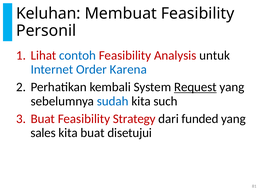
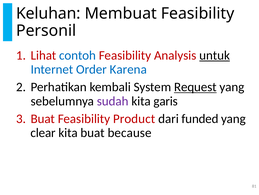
untuk underline: none -> present (215, 55)
sudah colour: blue -> purple (113, 101)
such: such -> garis (166, 101)
Strategy: Strategy -> Product (134, 118)
sales: sales -> clear (43, 132)
disetujui: disetujui -> because (130, 132)
